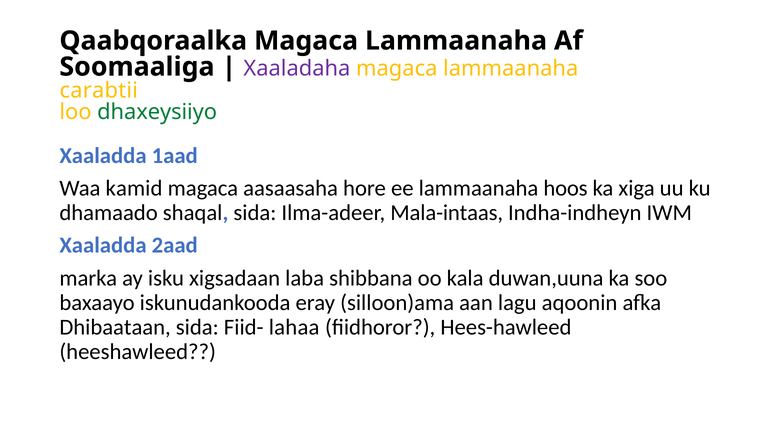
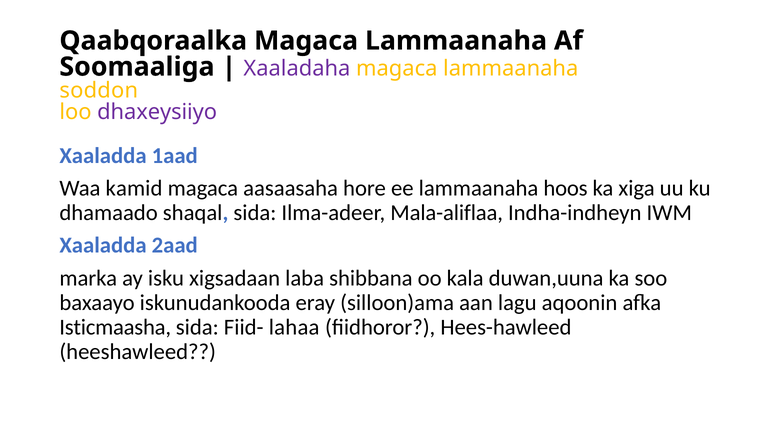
carabtii: carabtii -> soddon (99, 91)
dhaxeysiiyo colour: green -> purple (157, 112)
Mala-intaas: Mala-intaas -> Mala-aliflaa (447, 213)
Dhibaataan: Dhibaataan -> Isticmaasha (115, 327)
